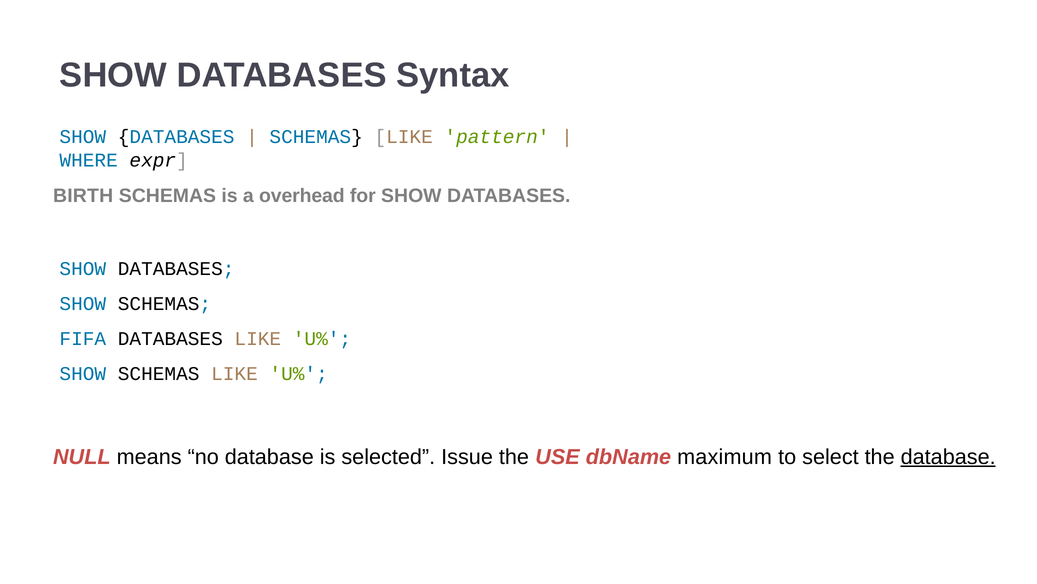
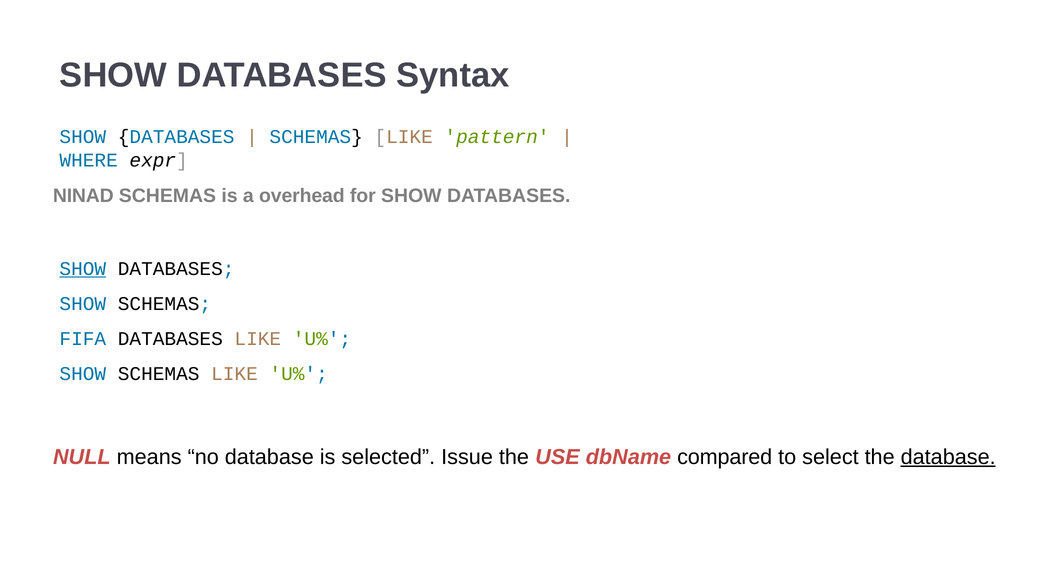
BIRTH: BIRTH -> NINAD (83, 196)
SHOW underline: none -> present (83, 268)
maximum: maximum -> compared (725, 456)
